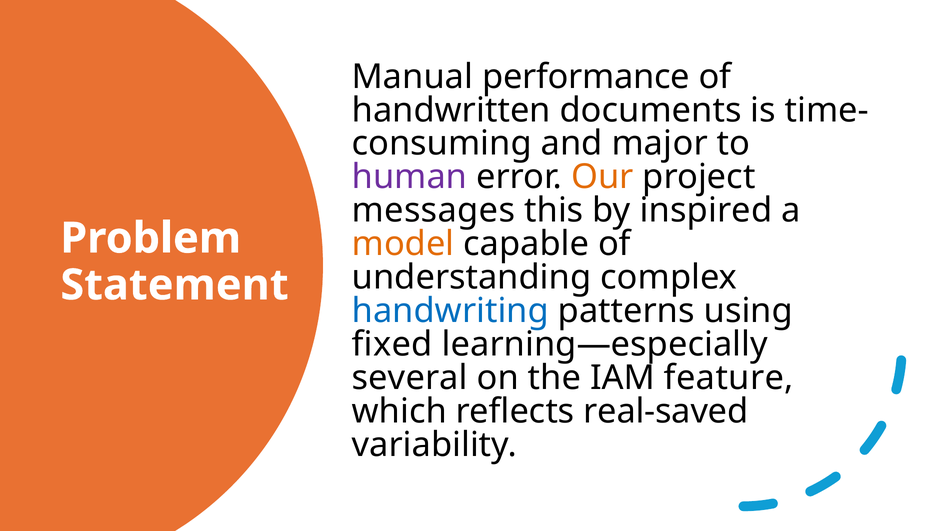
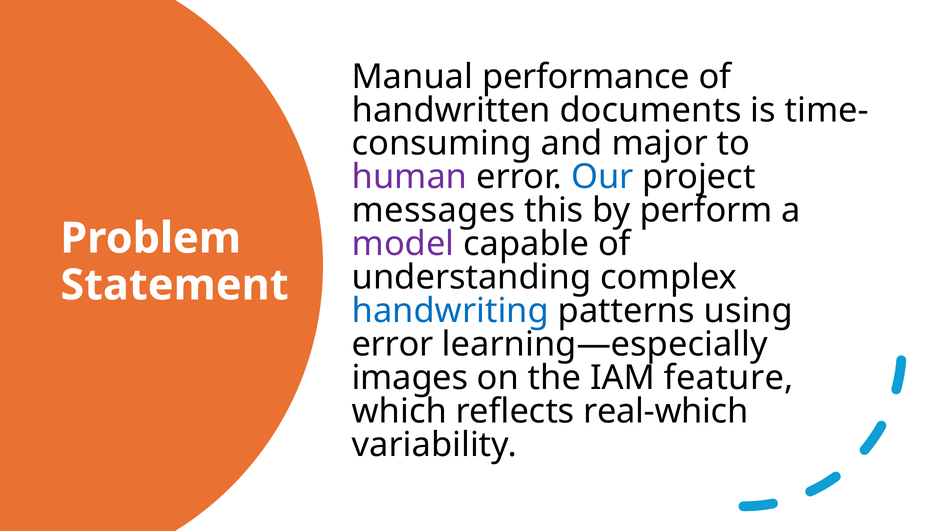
Our colour: orange -> blue (602, 177)
inspired: inspired -> perform (706, 211)
model colour: orange -> purple (403, 244)
fixed: fixed -> error (393, 345)
several: several -> images (410, 378)
real-saved: real-saved -> real-which (666, 412)
